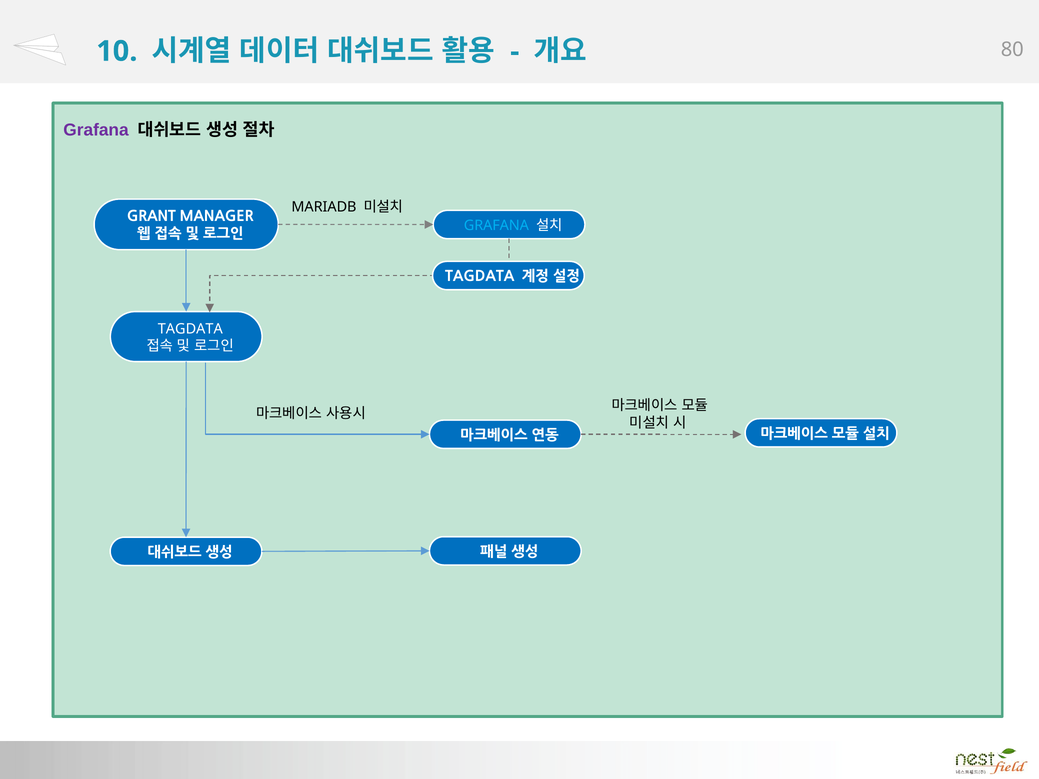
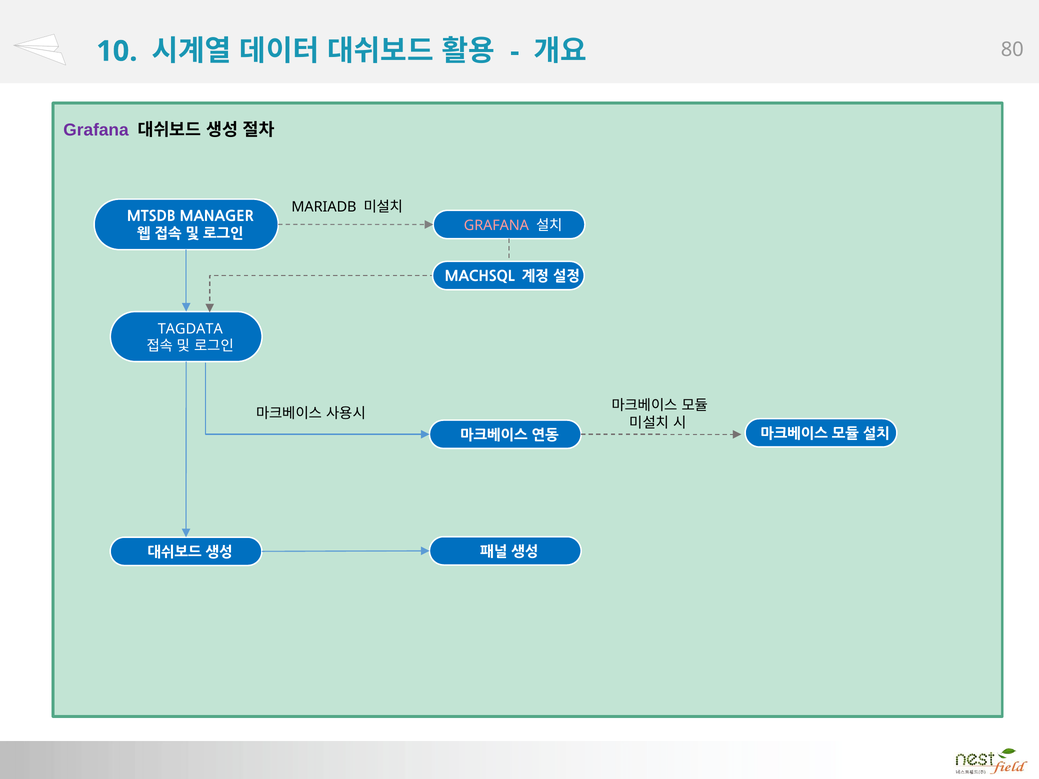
GRANT: GRANT -> MTSDB (151, 217)
GRAFANA colour: light blue -> pink (496, 226)
TAGDATA: TAGDATA -> MACHSQL (480, 277)
